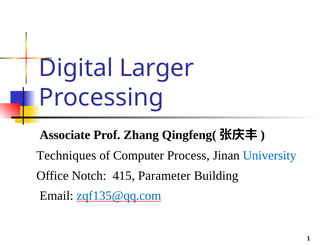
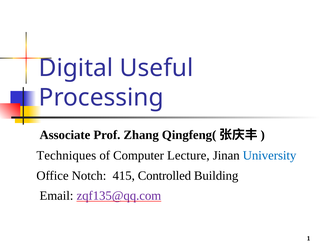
Larger: Larger -> Useful (156, 68)
Process: Process -> Lecture (188, 156)
Parameter: Parameter -> Controlled (164, 176)
zqf135@qq.com colour: blue -> purple (119, 196)
